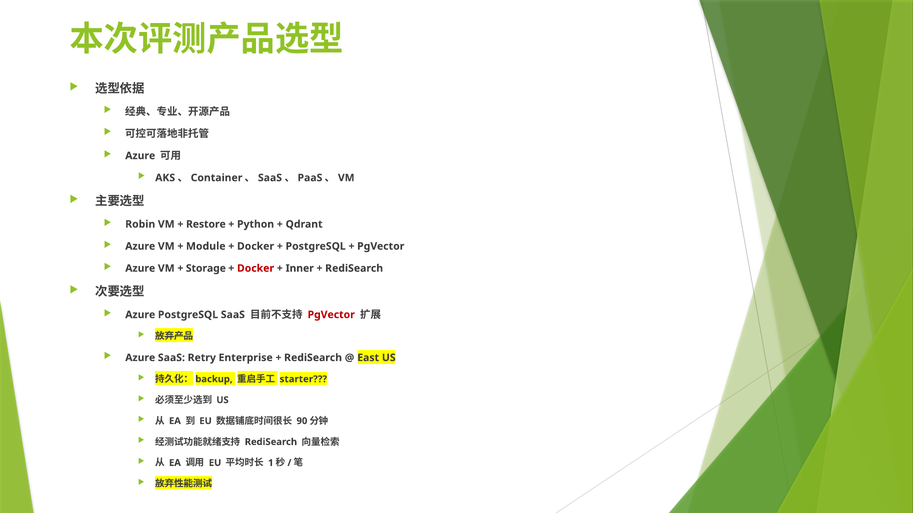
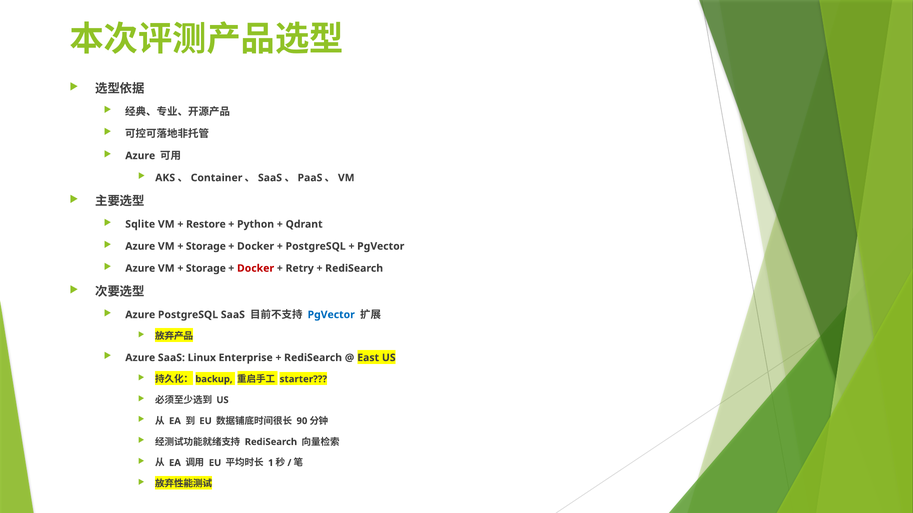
Robin: Robin -> Sqlite (140, 224)
Module: Module -> Storage (206, 247)
Inner: Inner -> Retry (300, 269)
PgVector colour: red -> blue (331, 315)
Retry: Retry -> Linux (202, 358)
